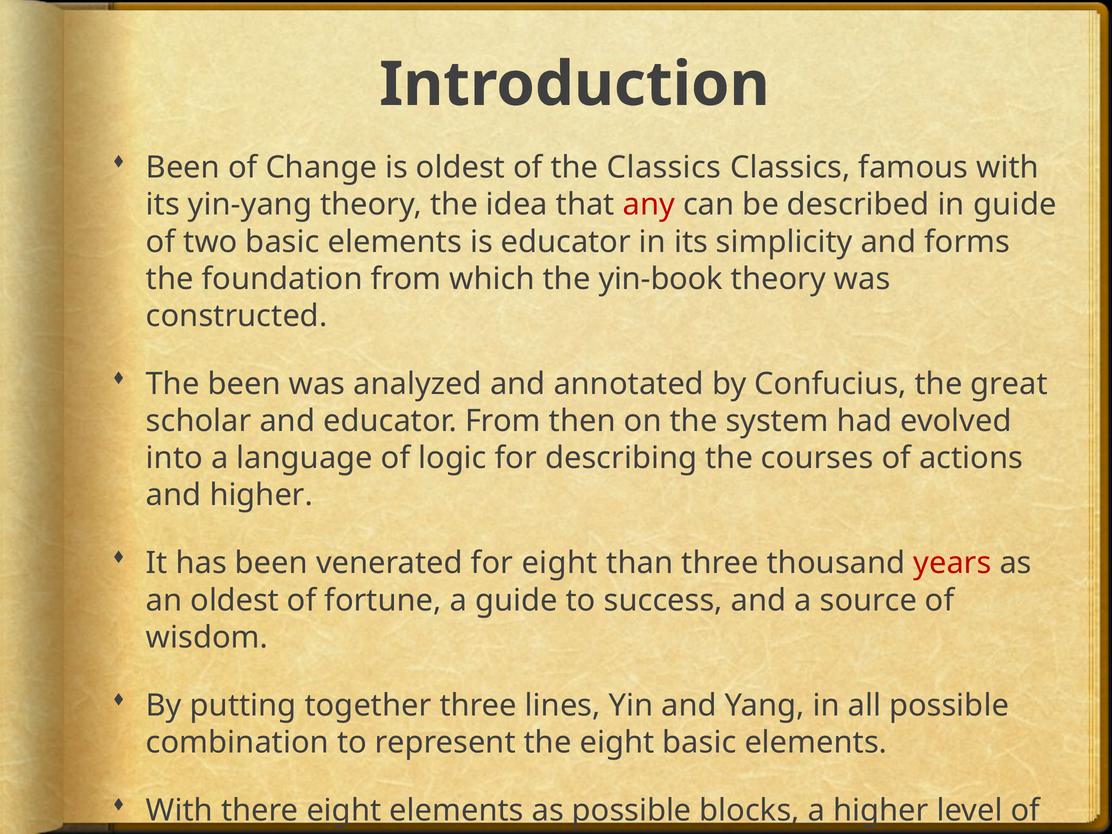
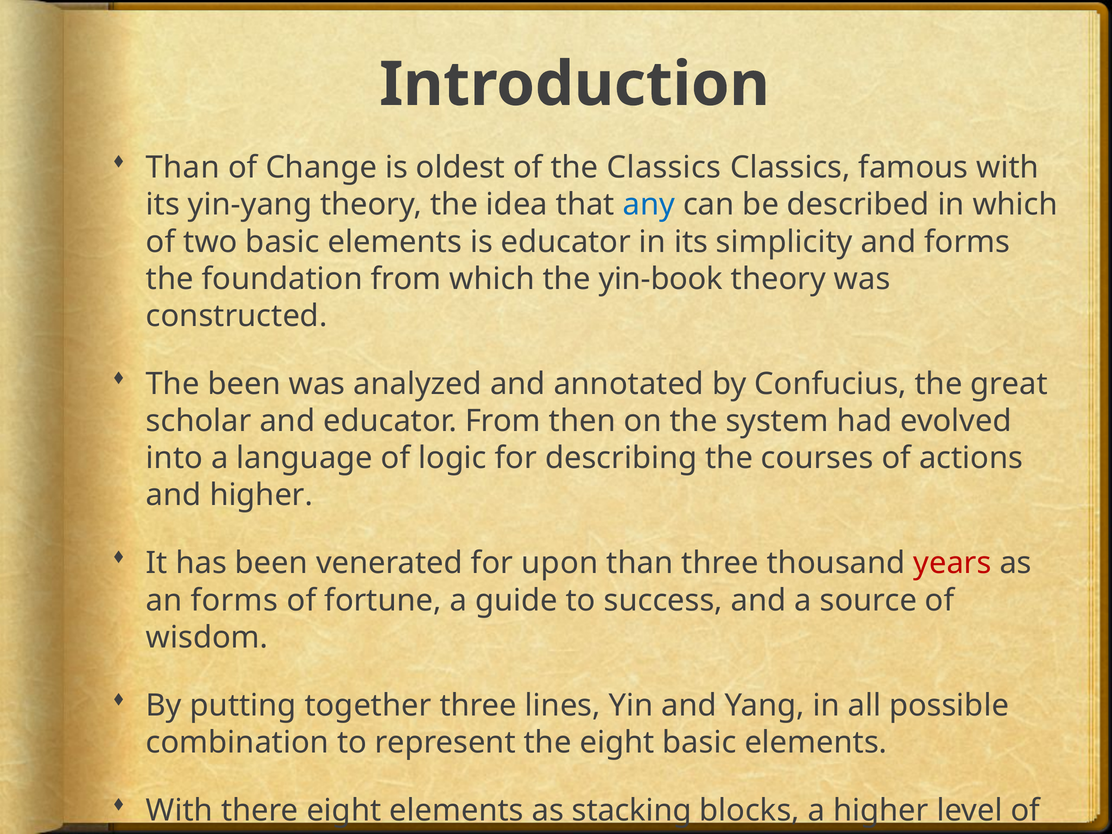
Been: Been -> Than (183, 168)
any colour: red -> blue (649, 205)
in guide: guide -> which (1015, 205)
for eight: eight -> upon (560, 563)
an oldest: oldest -> forms (234, 600)
as possible: possible -> stacking (632, 810)
